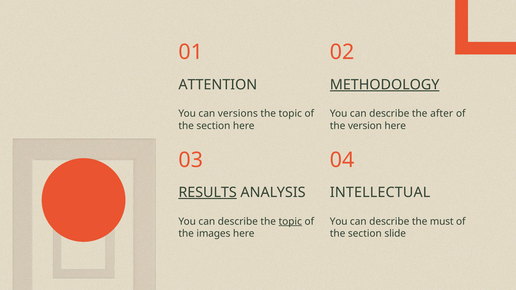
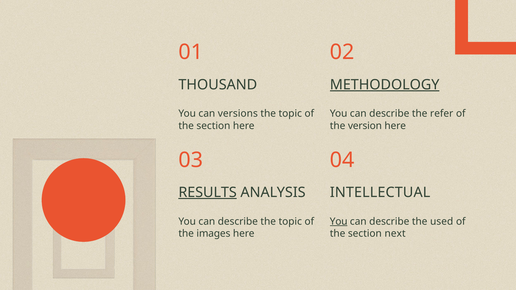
ATTENTION: ATTENTION -> THOUSAND (218, 85)
after: after -> refer (442, 114)
topic underline: present -> none (290, 222)
You underline: none -> present (339, 222)
must: must -> used (442, 222)
slide: slide -> next (395, 234)
